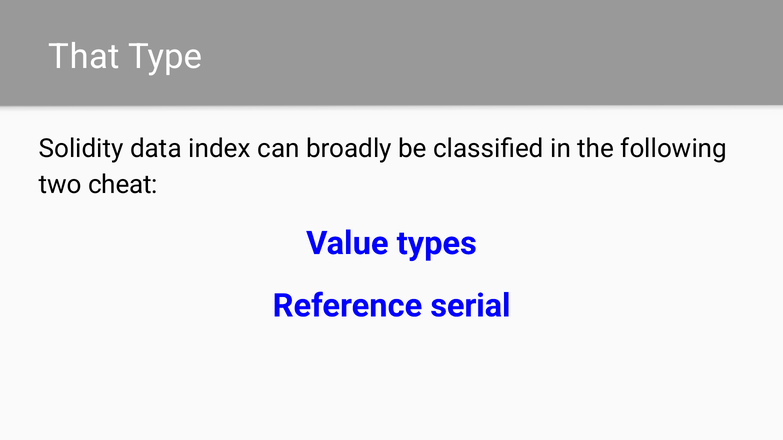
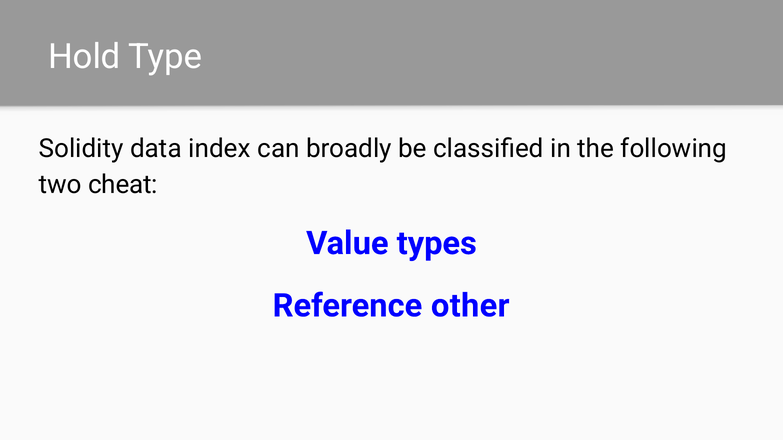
That: That -> Hold (84, 57)
serial: serial -> other (470, 306)
